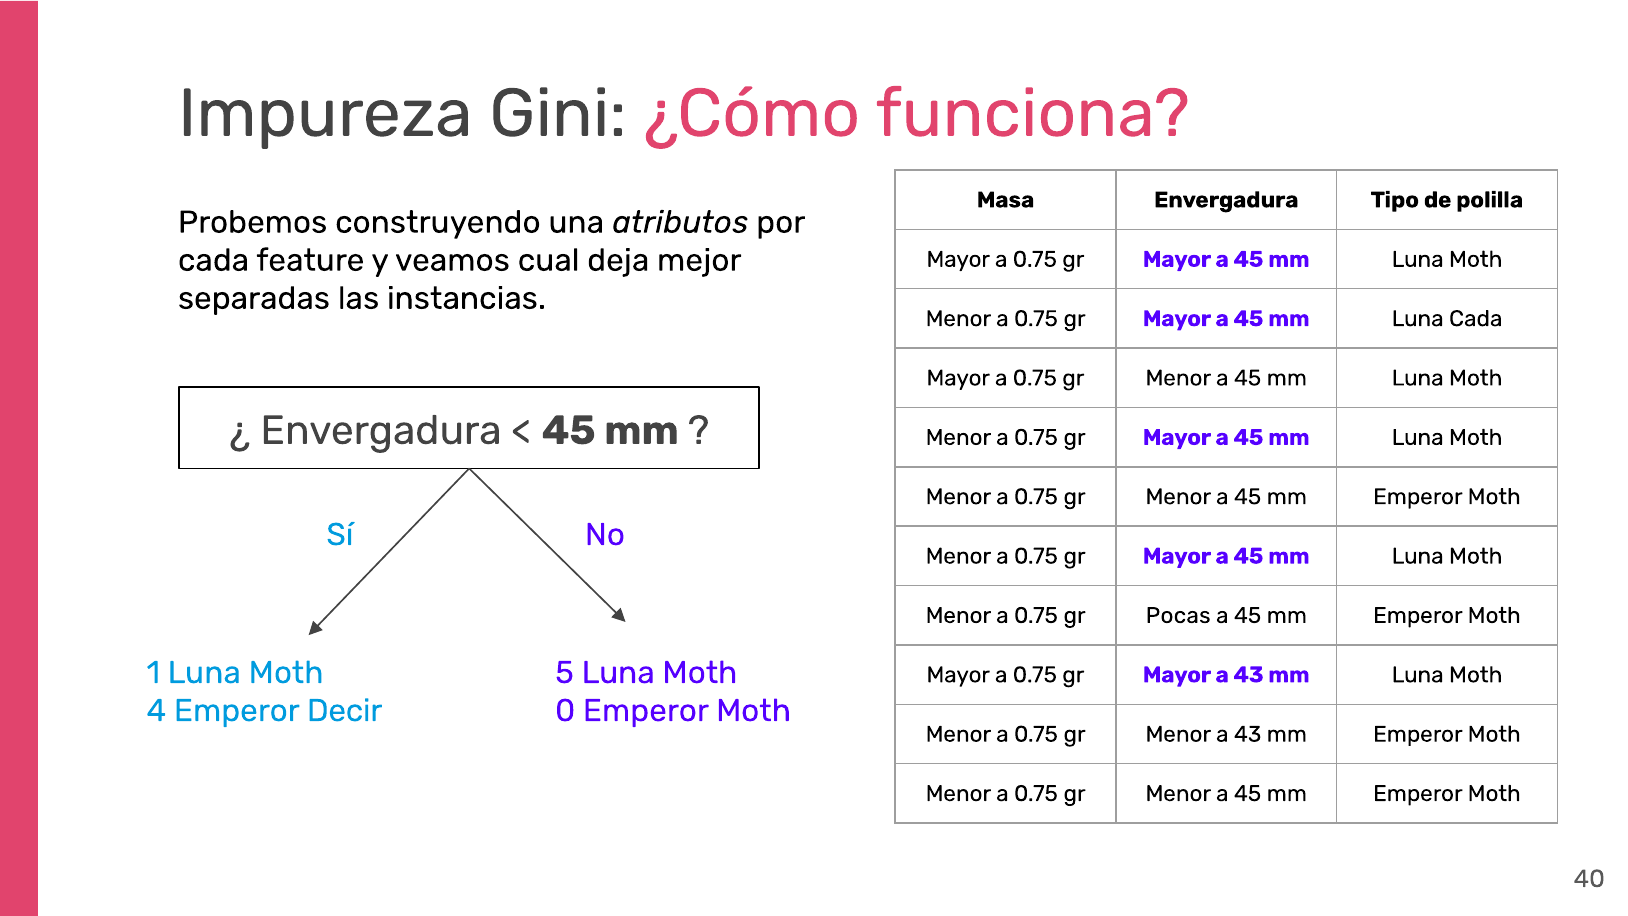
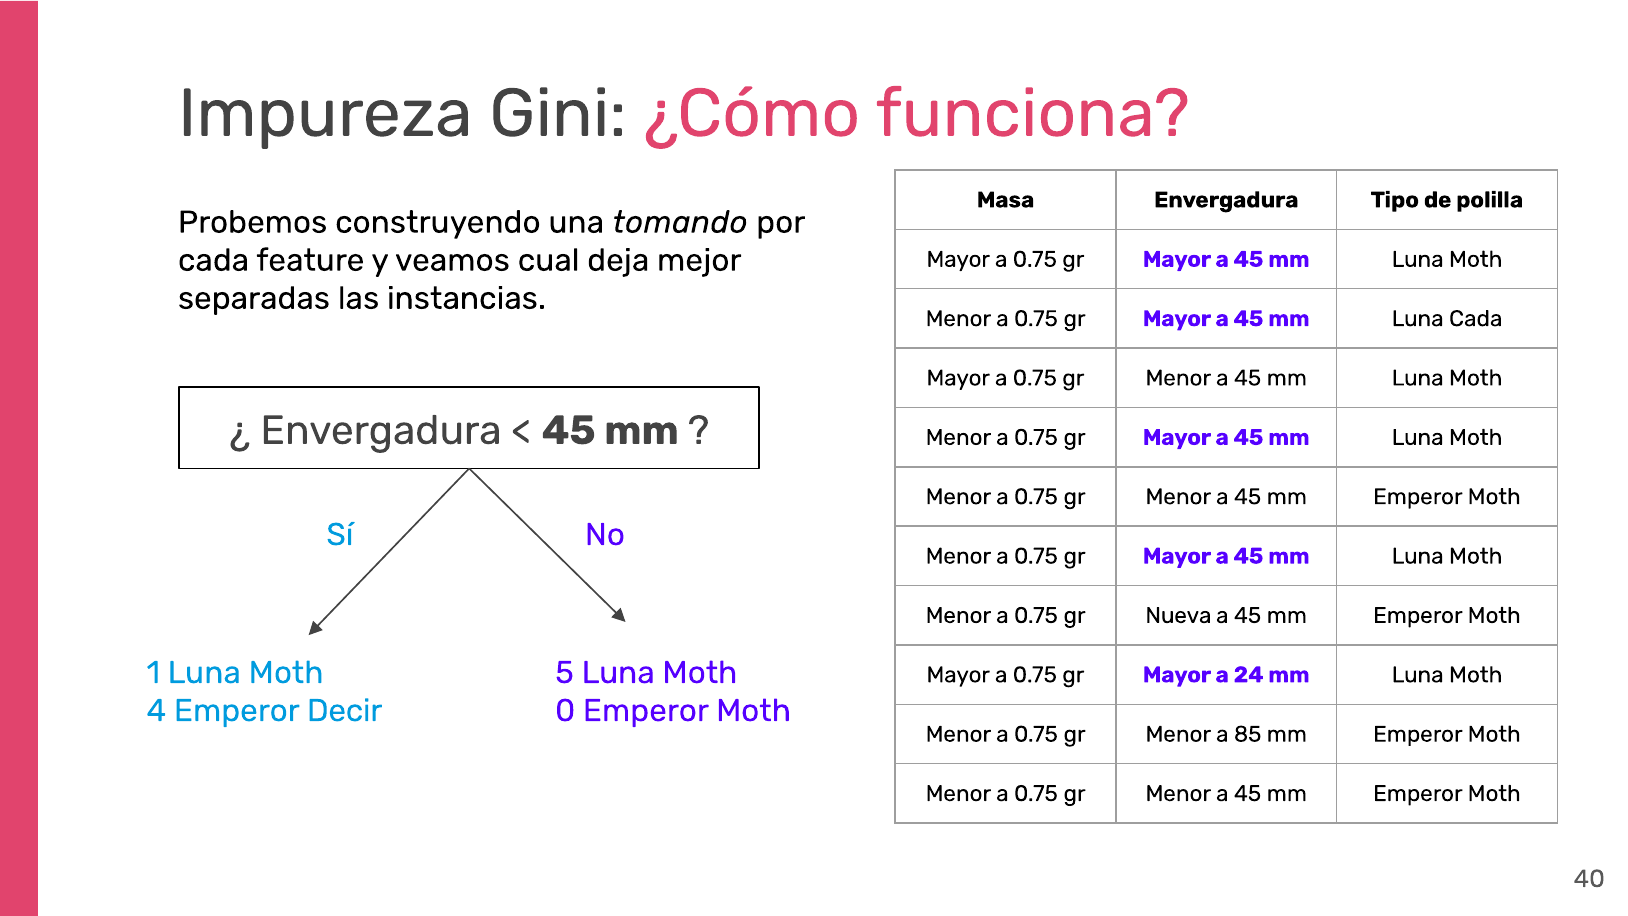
atributos: atributos -> tomando (680, 222)
Pocas: Pocas -> Nueva (1178, 615)
Mayor a 43: 43 -> 24 (1249, 675)
Menor a 43: 43 -> 85 (1248, 734)
